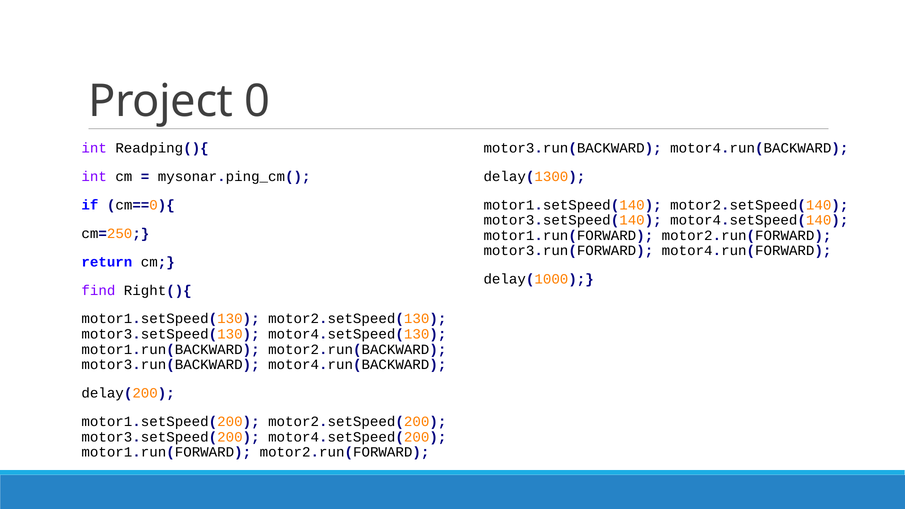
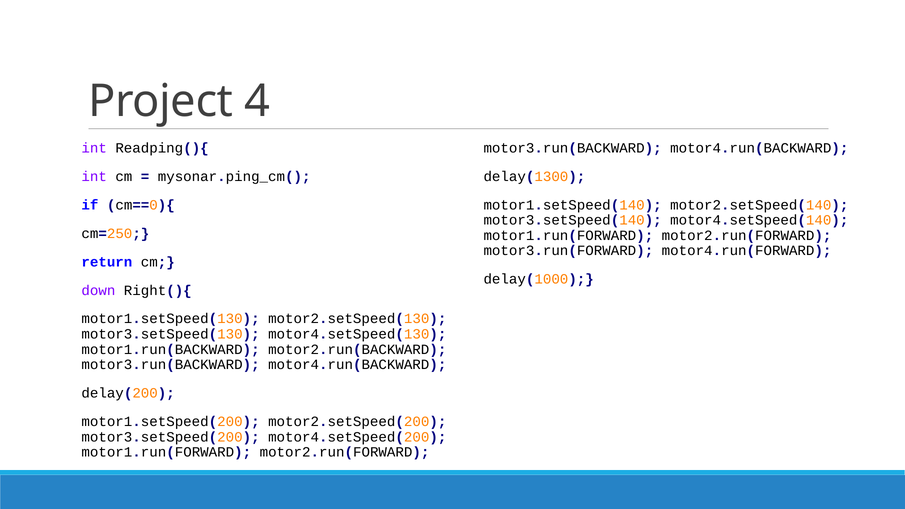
0: 0 -> 4 (257, 101)
find: find -> down (98, 290)
